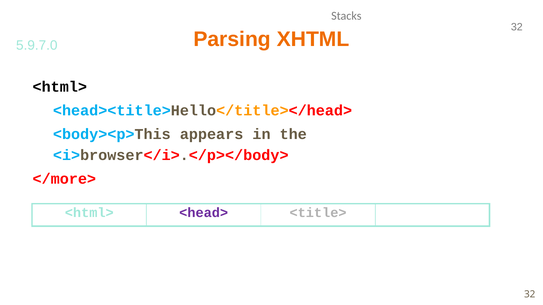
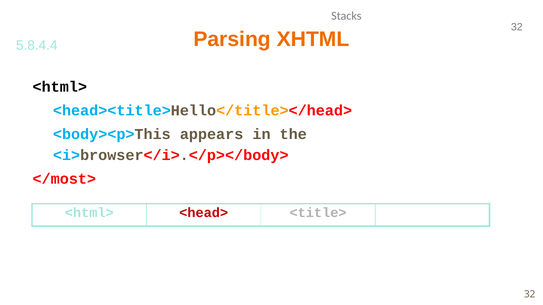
5.9.7.0: 5.9.7.0 -> 5.8.4.4 (37, 45)
</more>: </more> -> </most> (64, 179)
<head> colour: purple -> red (204, 213)
